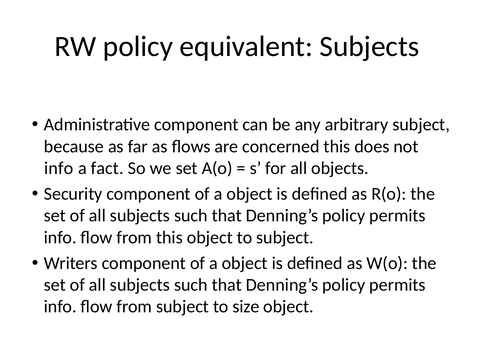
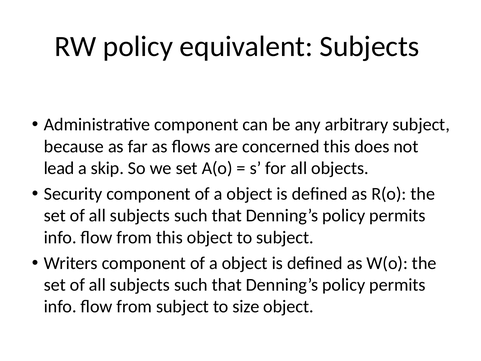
info: info -> lead (59, 168)
fact: fact -> skip (107, 168)
